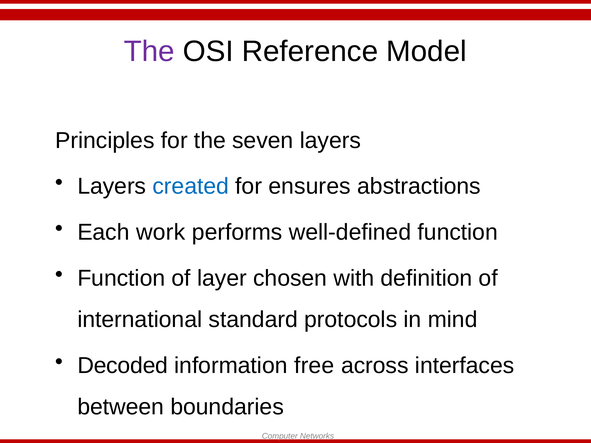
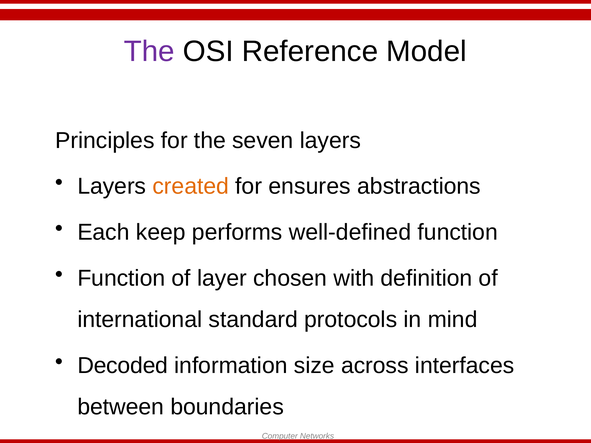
created colour: blue -> orange (191, 187)
work: work -> keep (161, 233)
free: free -> size (314, 366)
